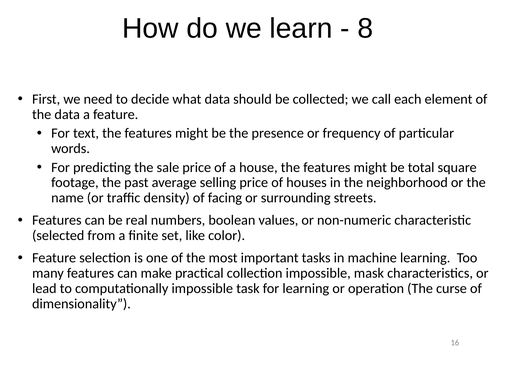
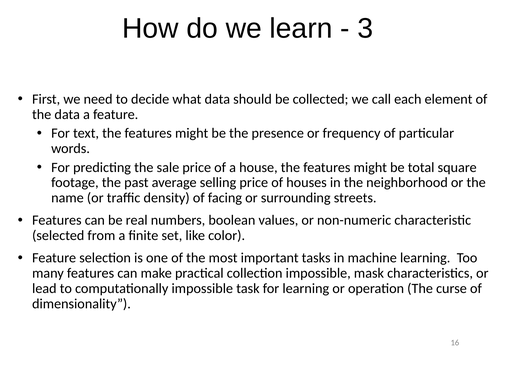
8: 8 -> 3 (365, 28)
